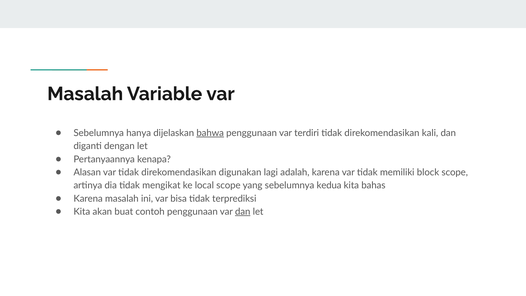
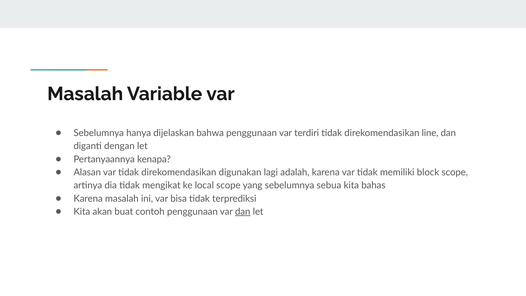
bahwa underline: present -> none (210, 133)
kali: kali -> line (430, 133)
kedua: kedua -> sebua (329, 185)
